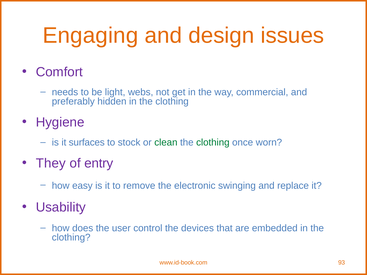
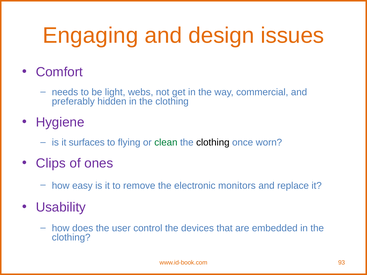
stock: stock -> flying (129, 143)
clothing colour: green -> black (213, 143)
They: They -> Clips (51, 163)
entry: entry -> ones (99, 163)
swinging: swinging -> monitors (237, 186)
